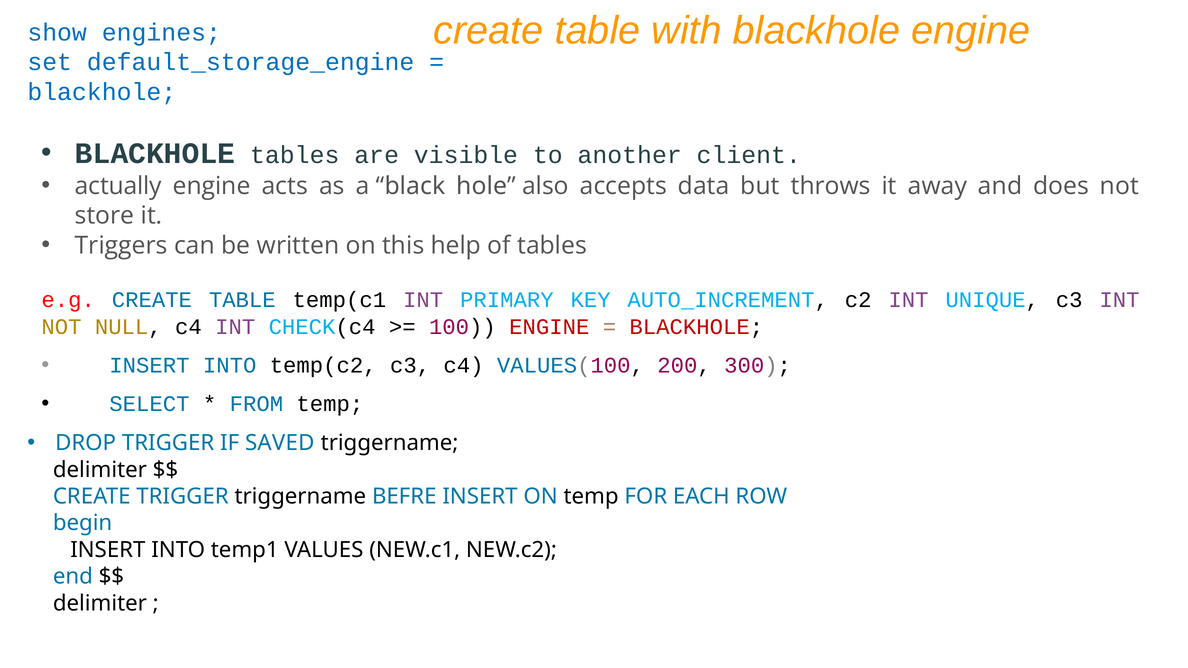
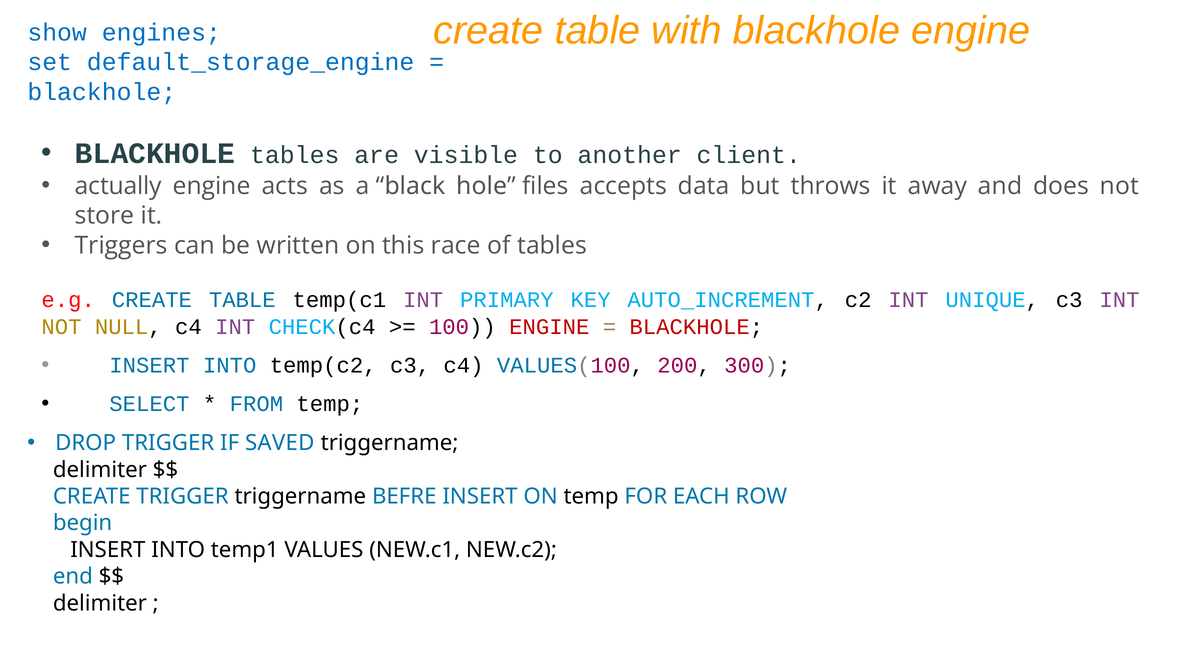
also: also -> files (545, 186)
help: help -> race (456, 245)
